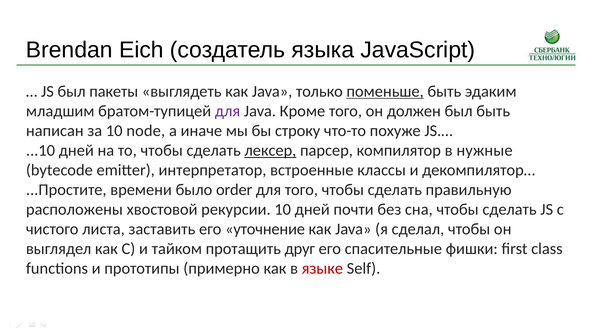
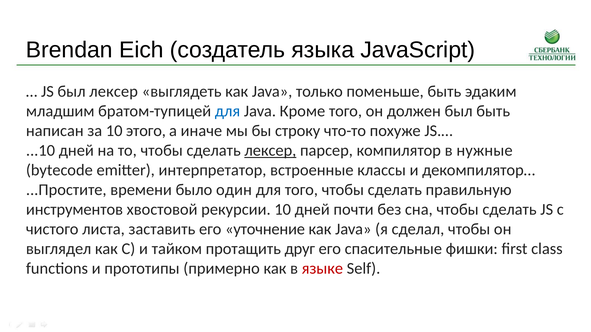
был пакеты: пакеты -> лексер (114, 91)
поменьше underline: present -> none (385, 91)
для colour: purple -> blue (228, 111)
node: node -> этого (146, 131)
order: order -> один (234, 190)
расположены: расположены -> инструментов (74, 210)
